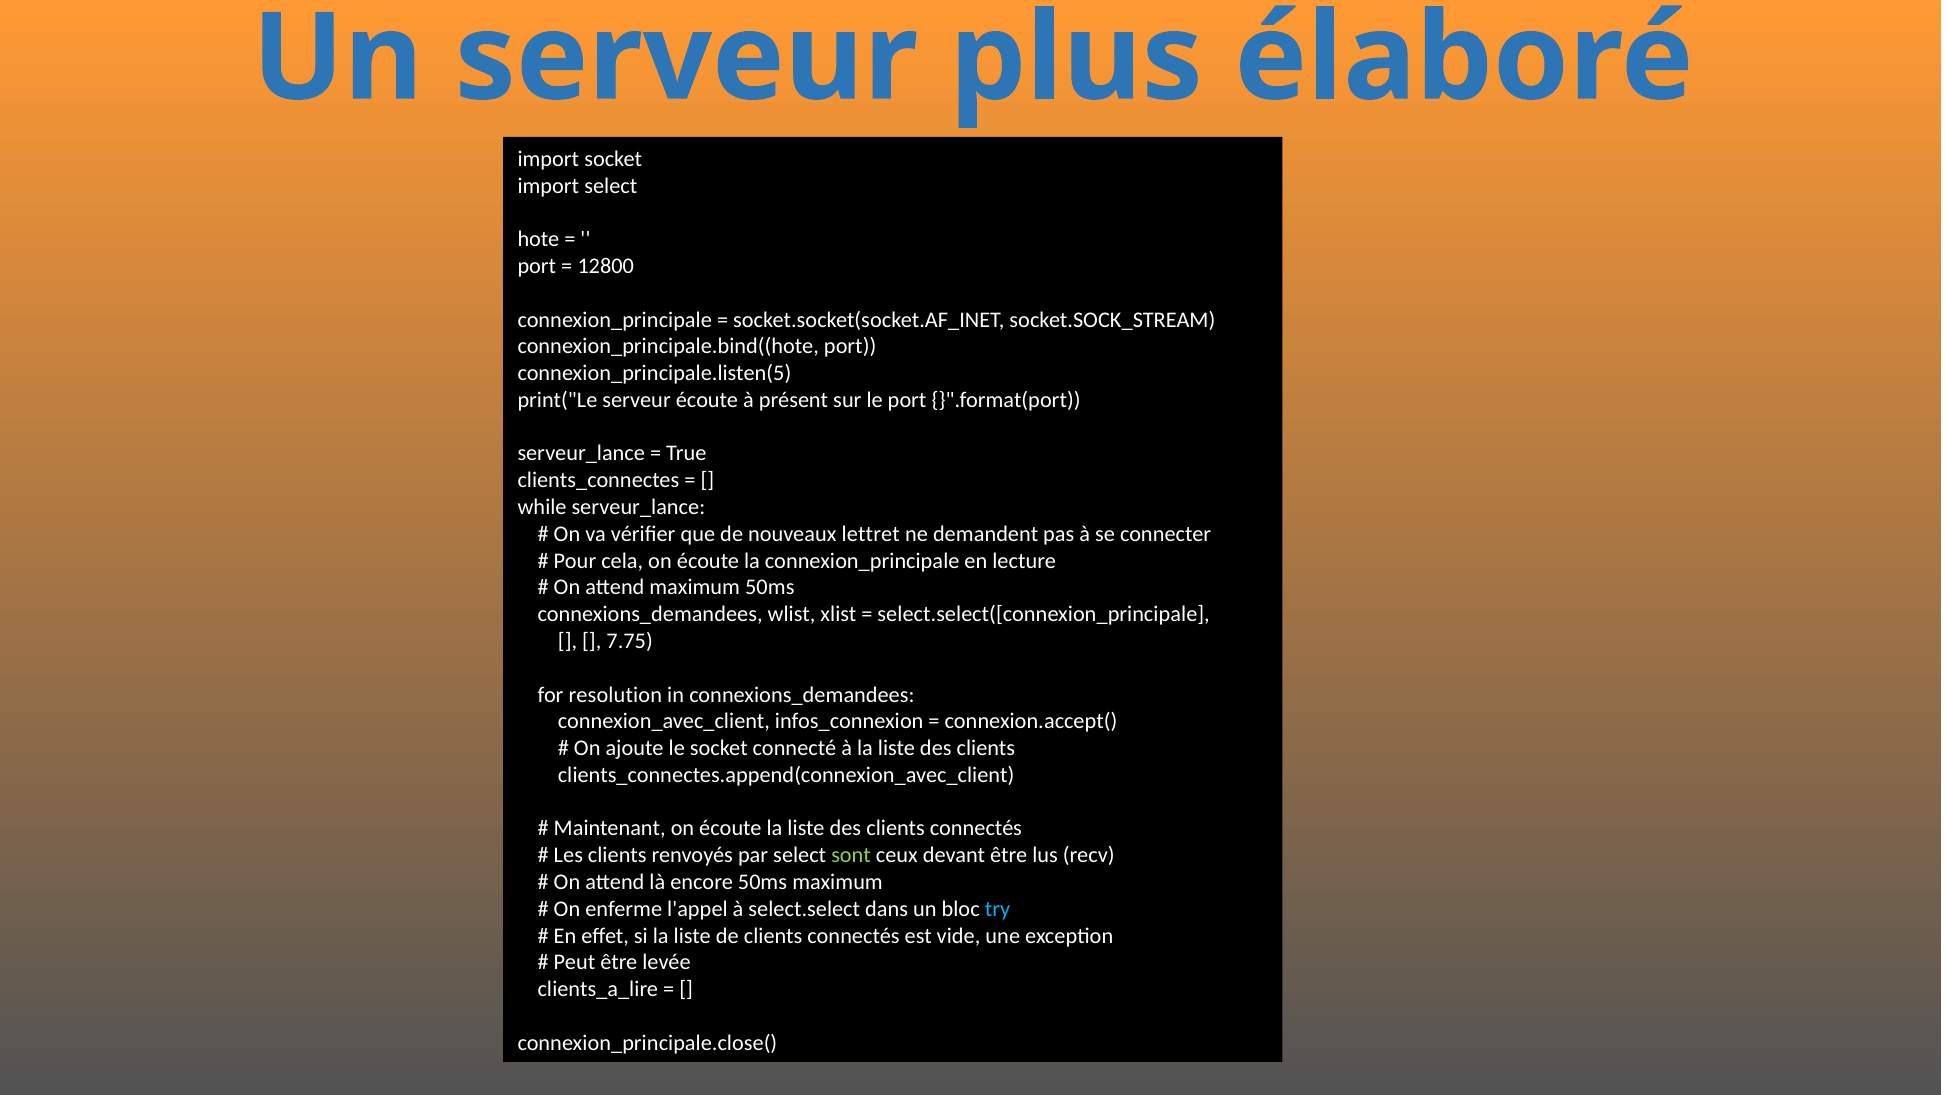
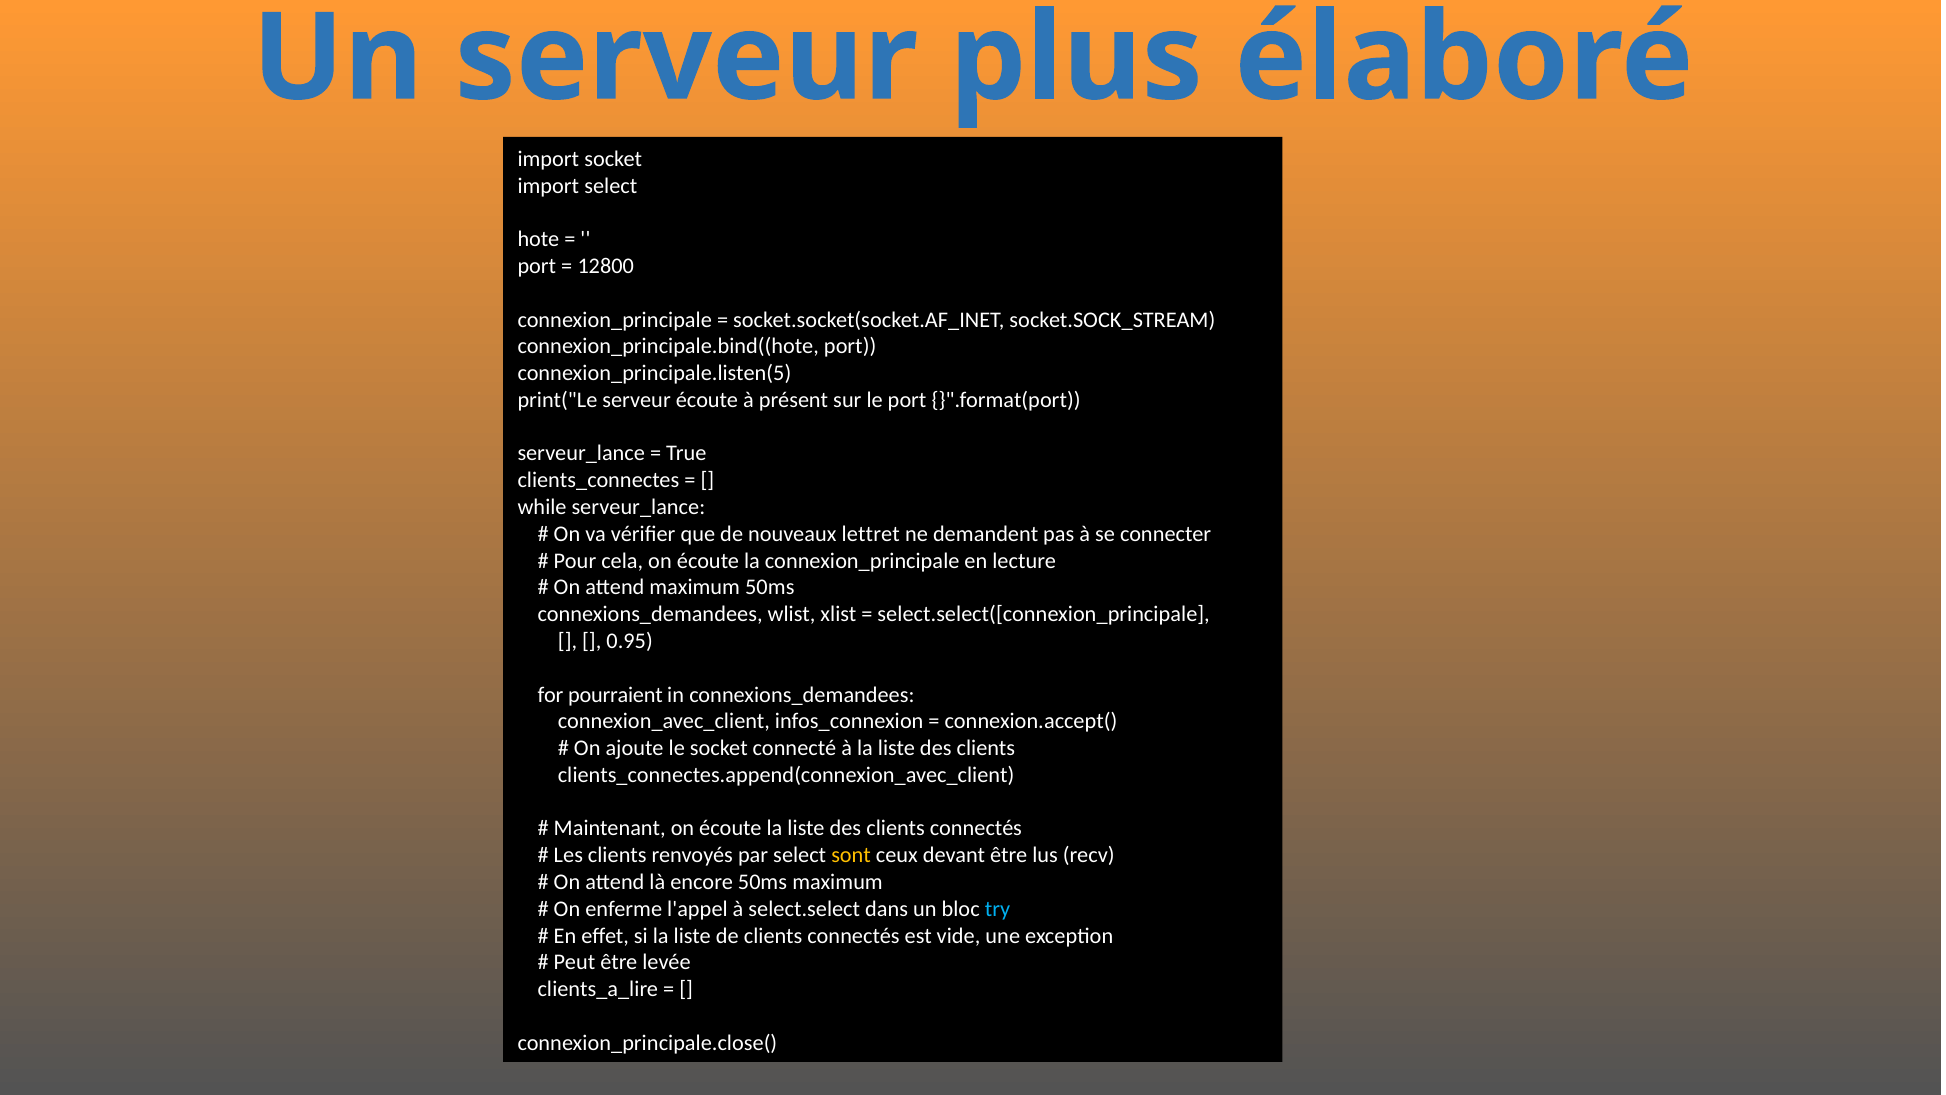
7.75: 7.75 -> 0.95 (630, 641)
resolution: resolution -> pourraient (615, 694)
sont colour: light green -> yellow (851, 855)
